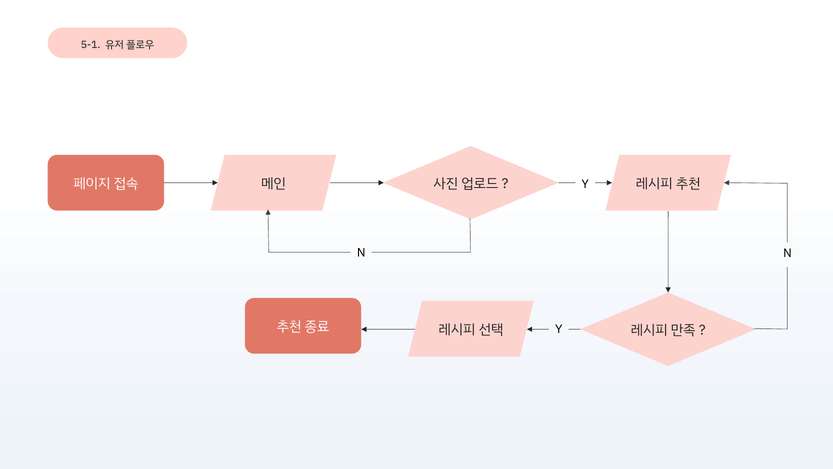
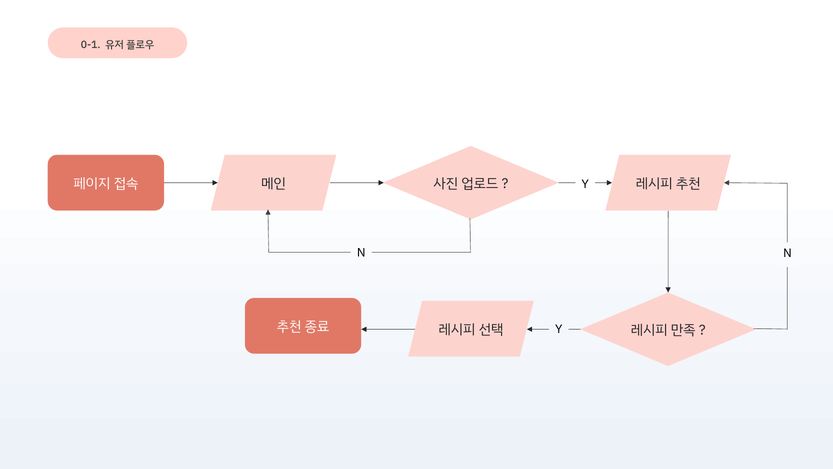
5-1: 5-1 -> 0-1 (91, 45)
